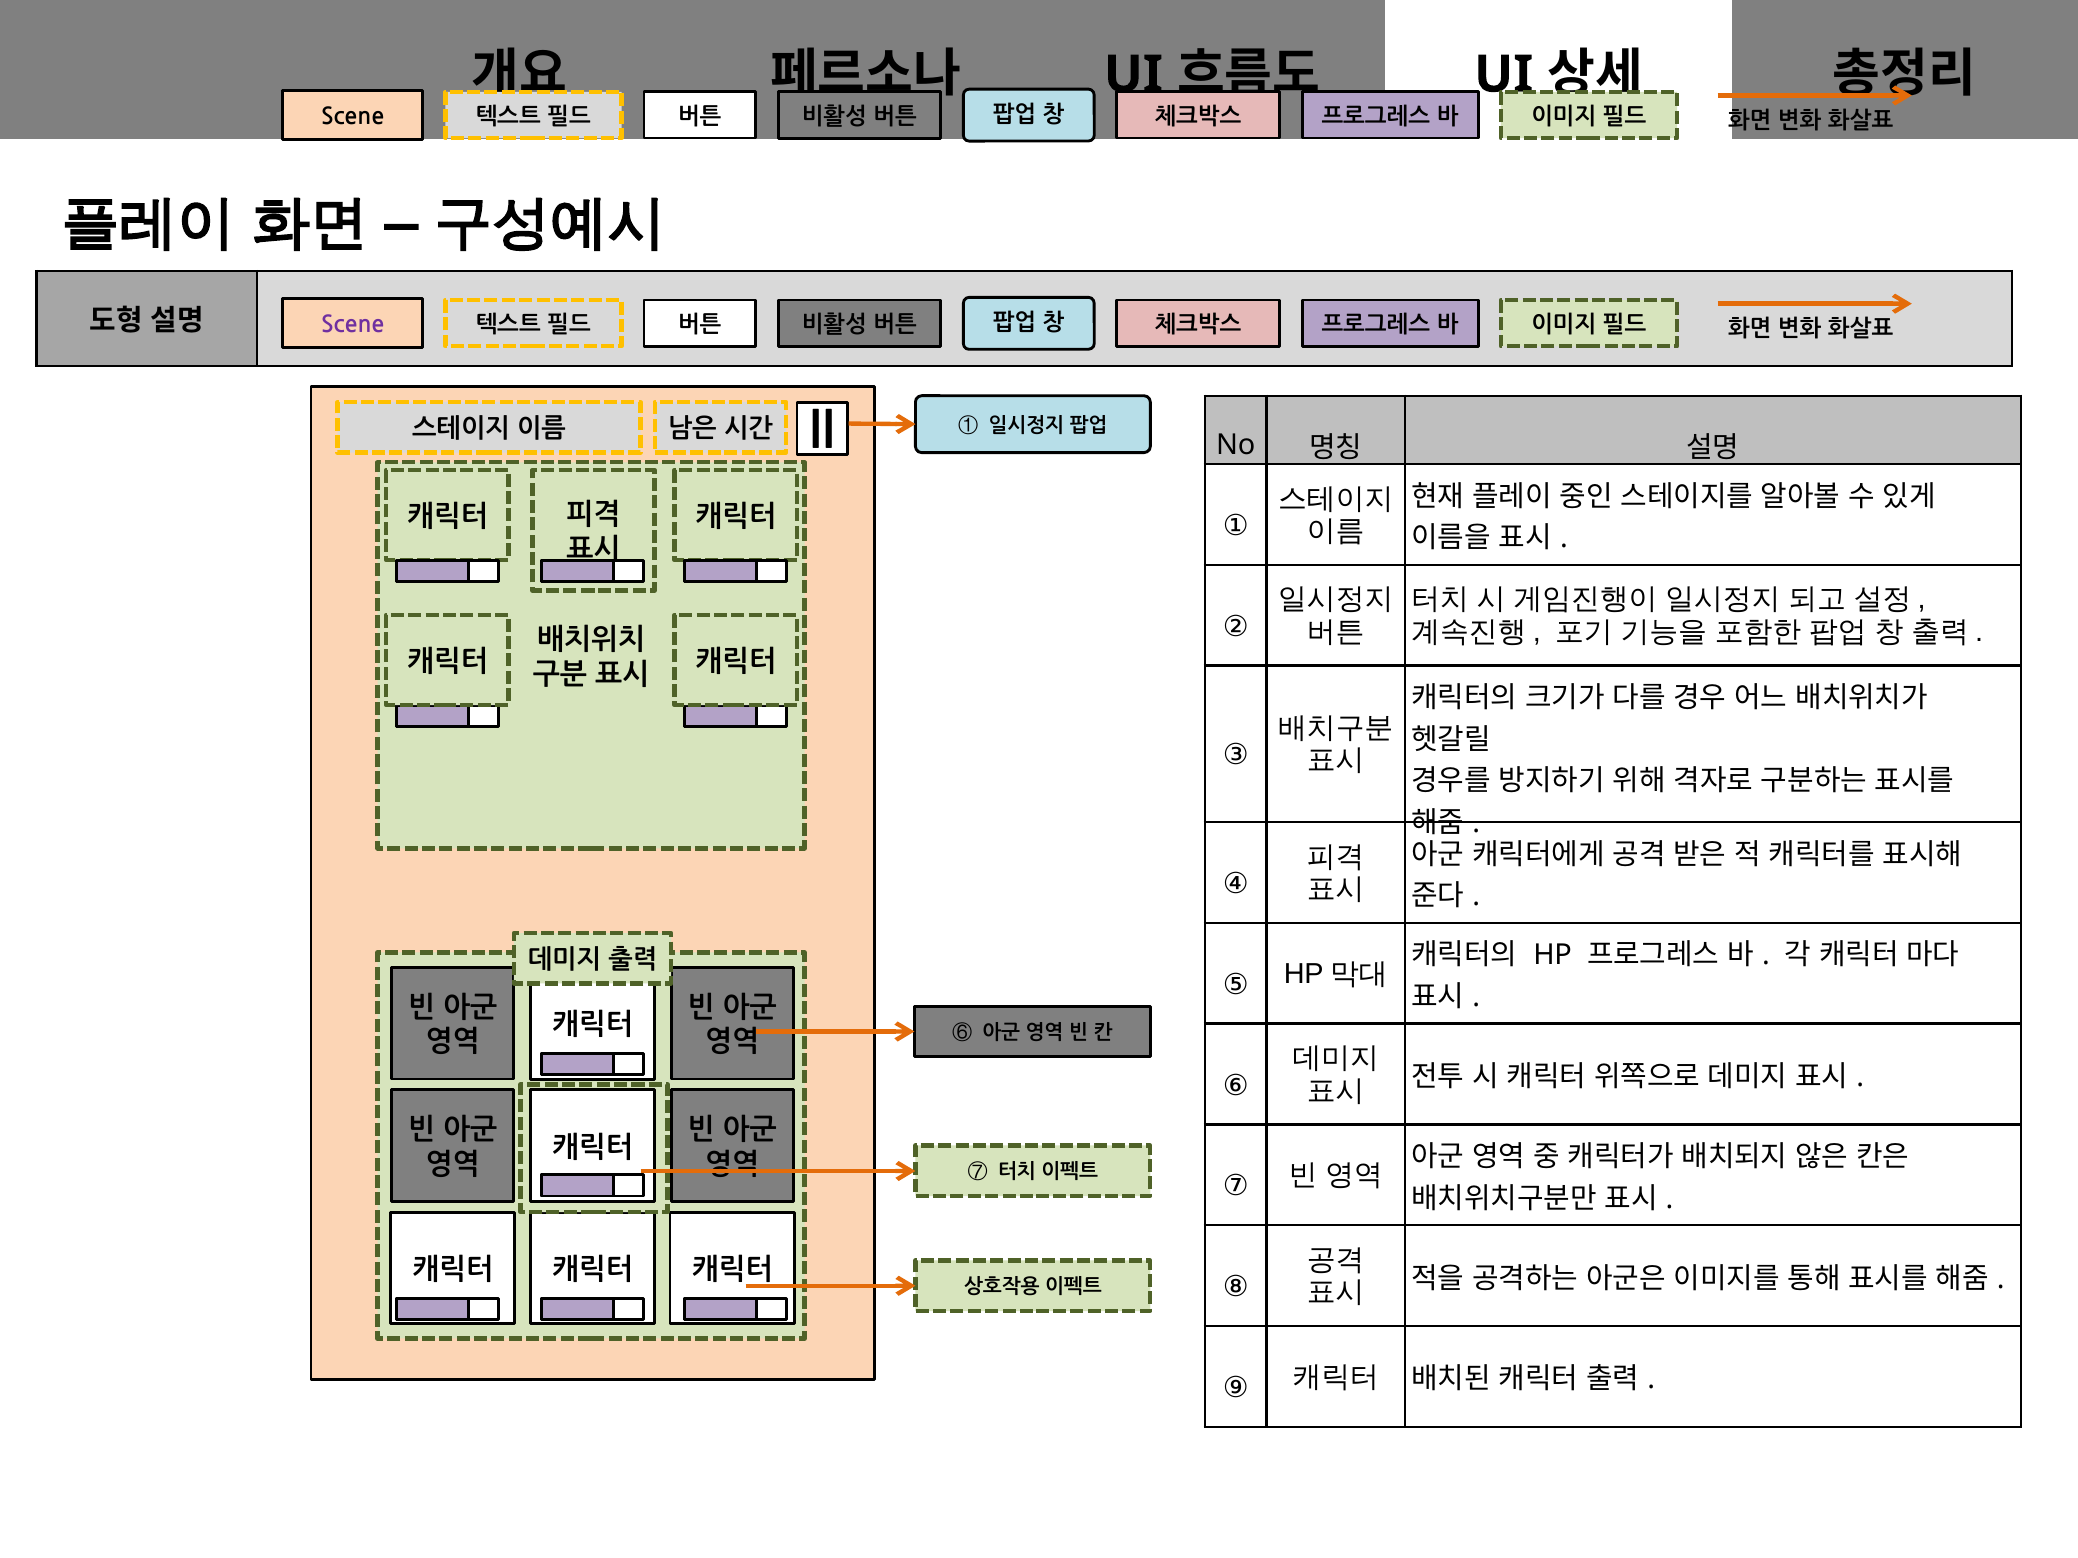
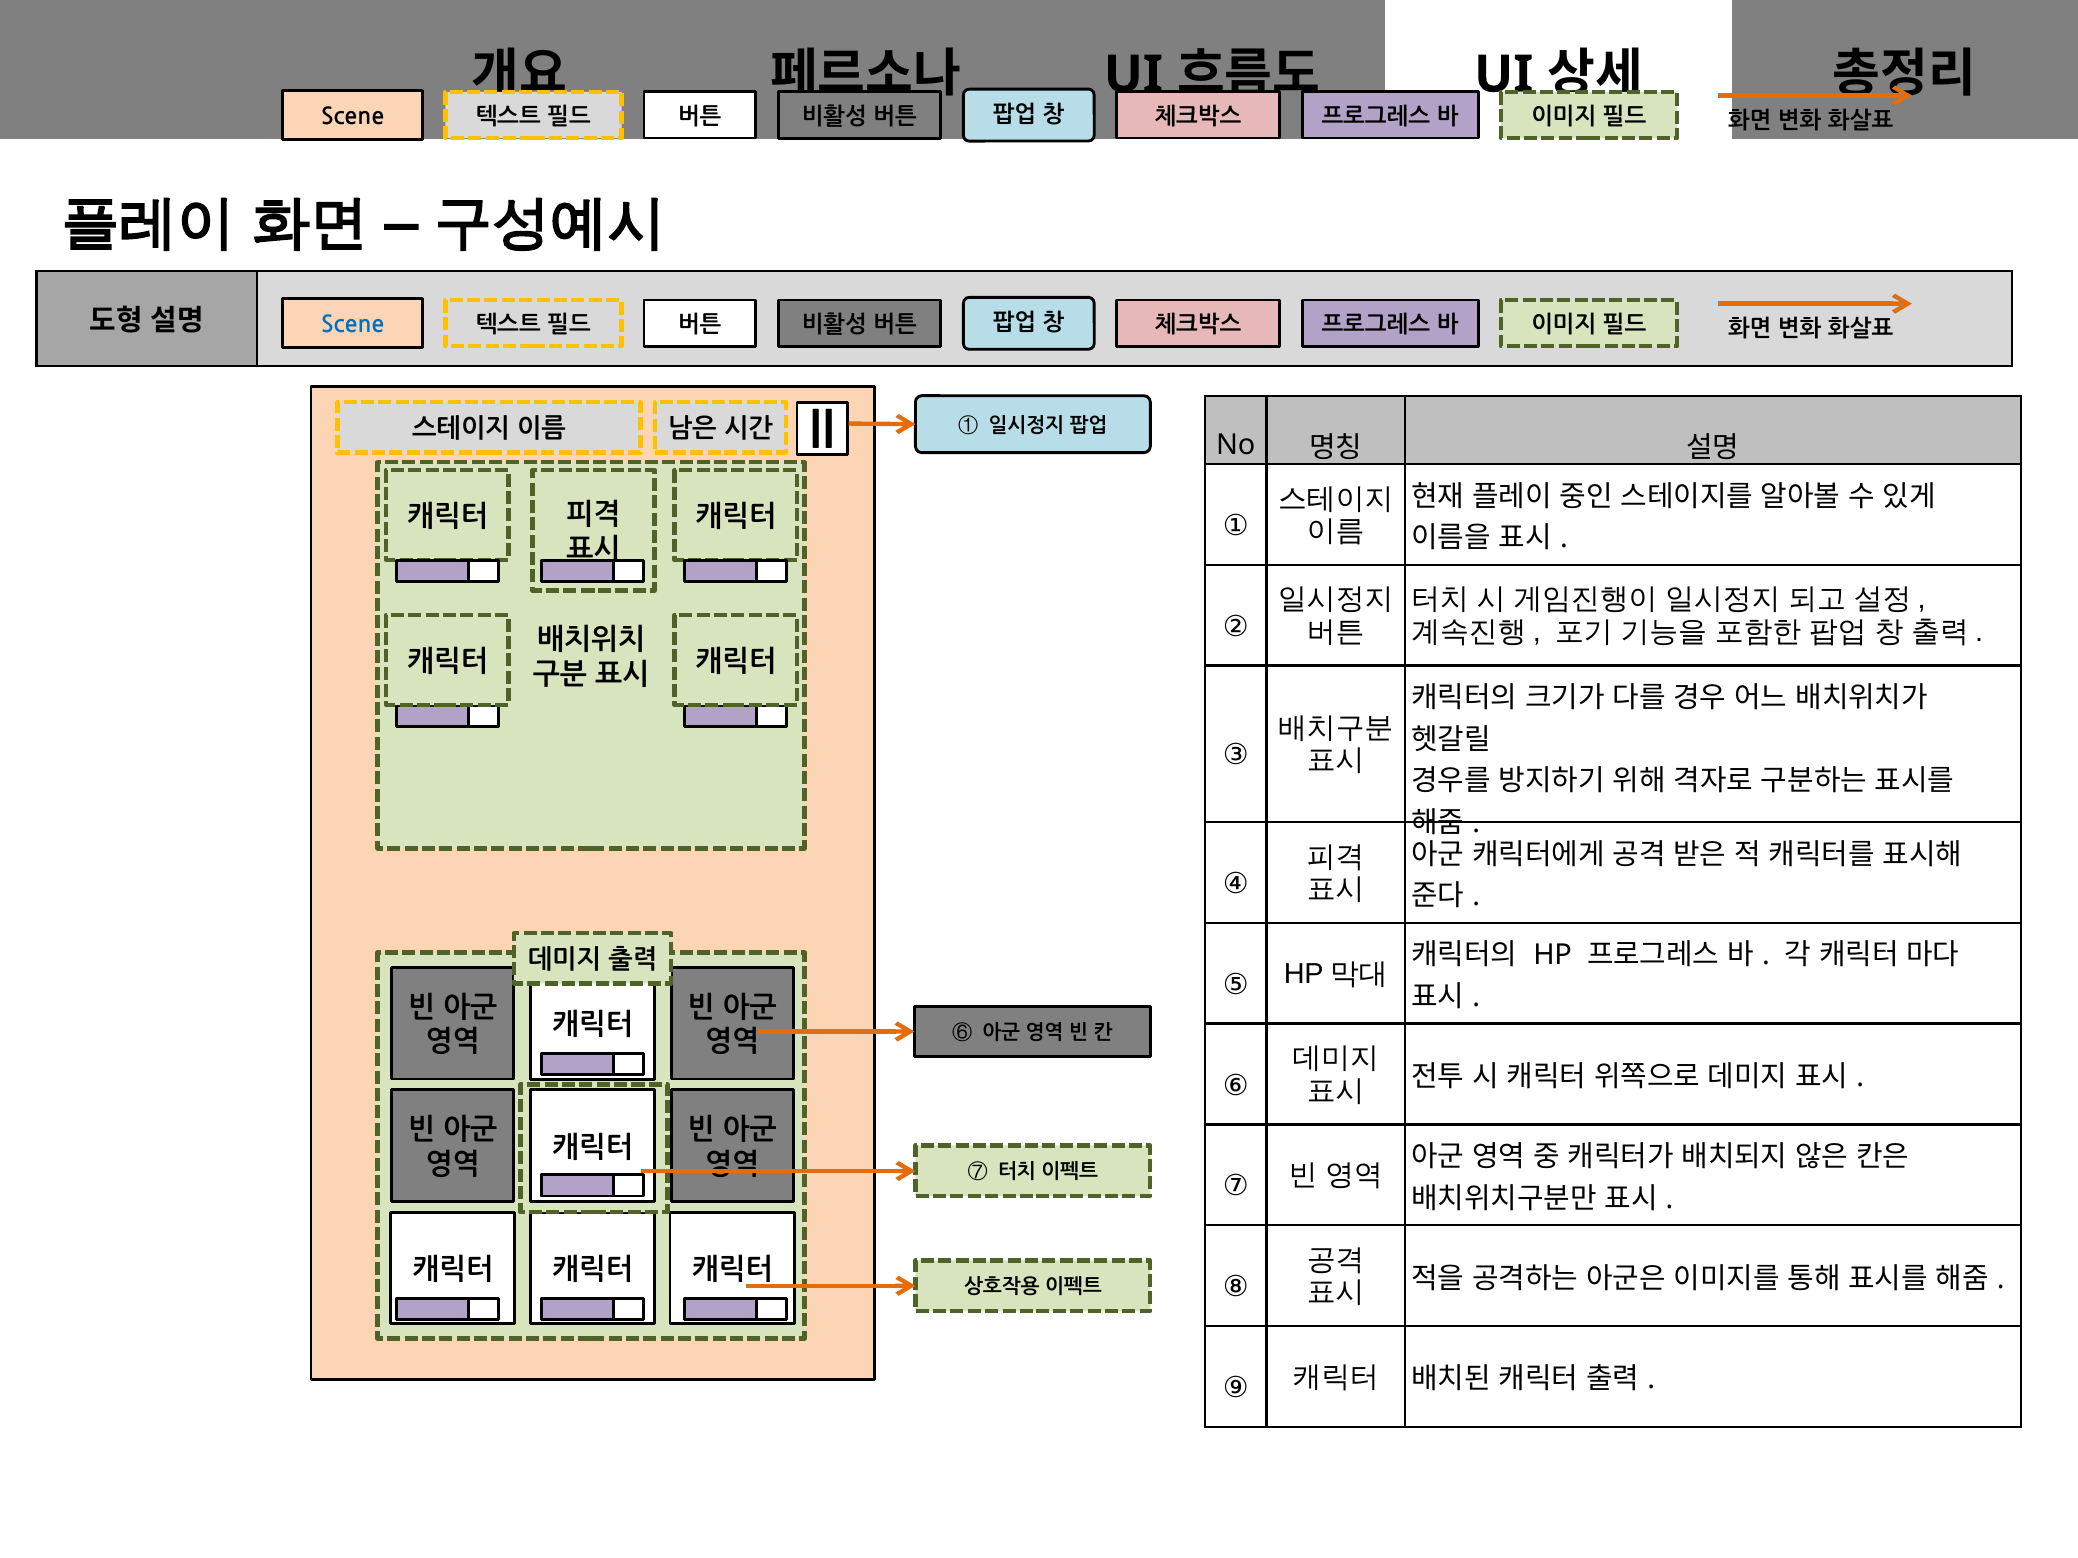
Scene colour: purple -> blue (353, 325)
